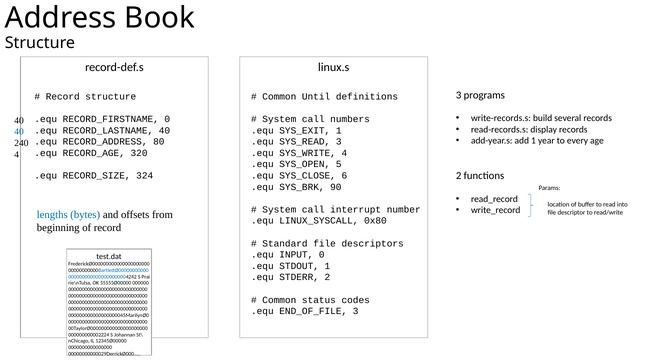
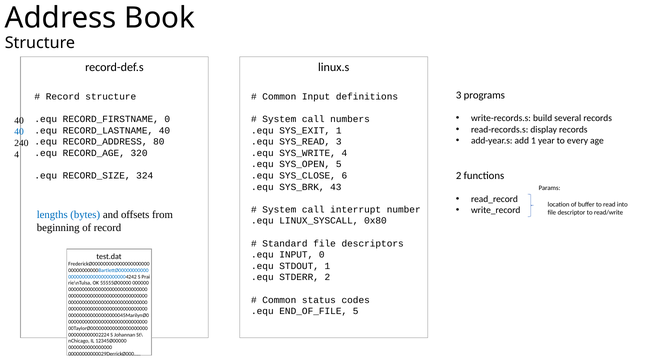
Common Until: Until -> Input (316, 97)
90: 90 -> 43 (336, 187)
END_OF_FILE 3: 3 -> 5 (356, 311)
